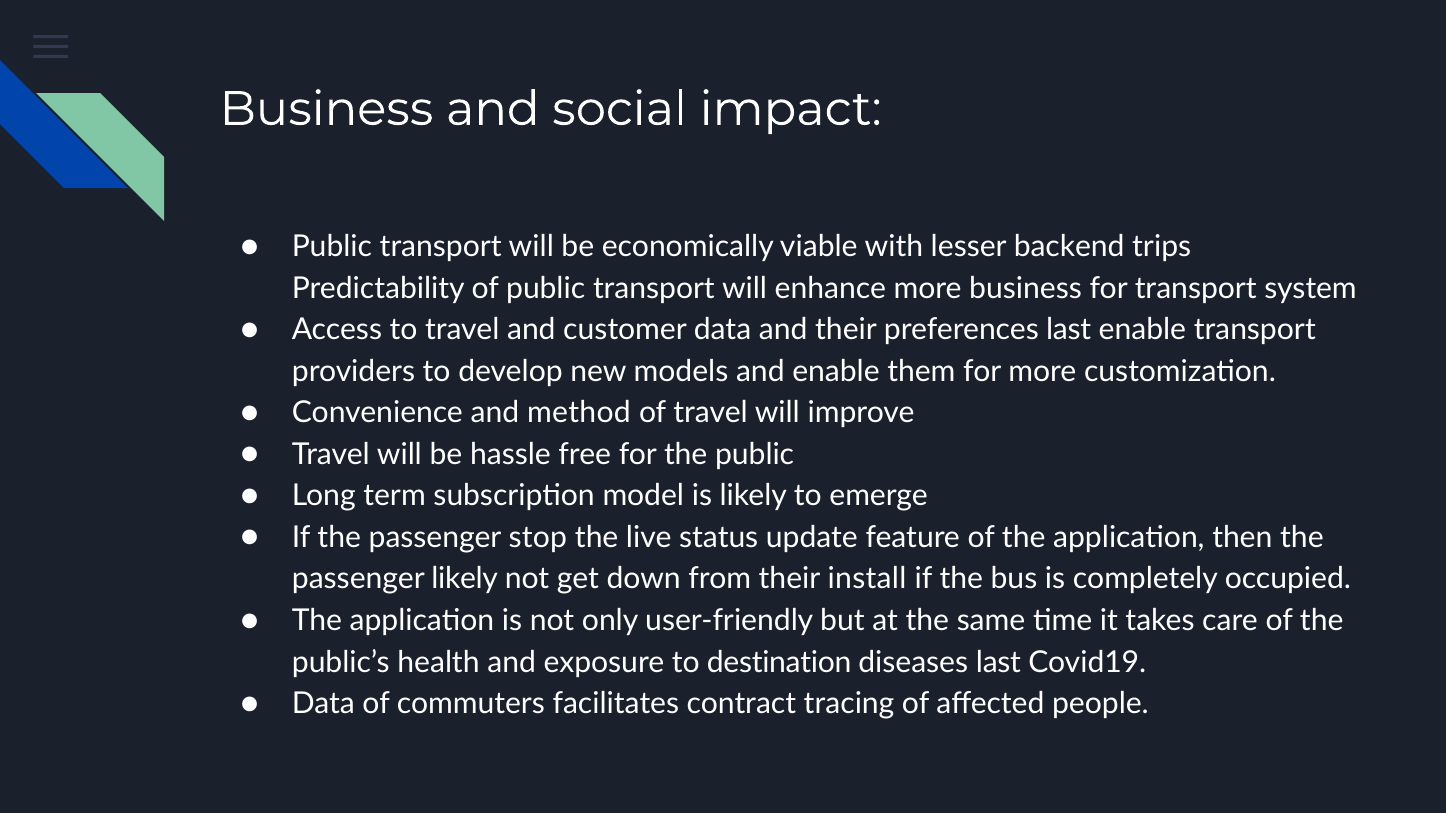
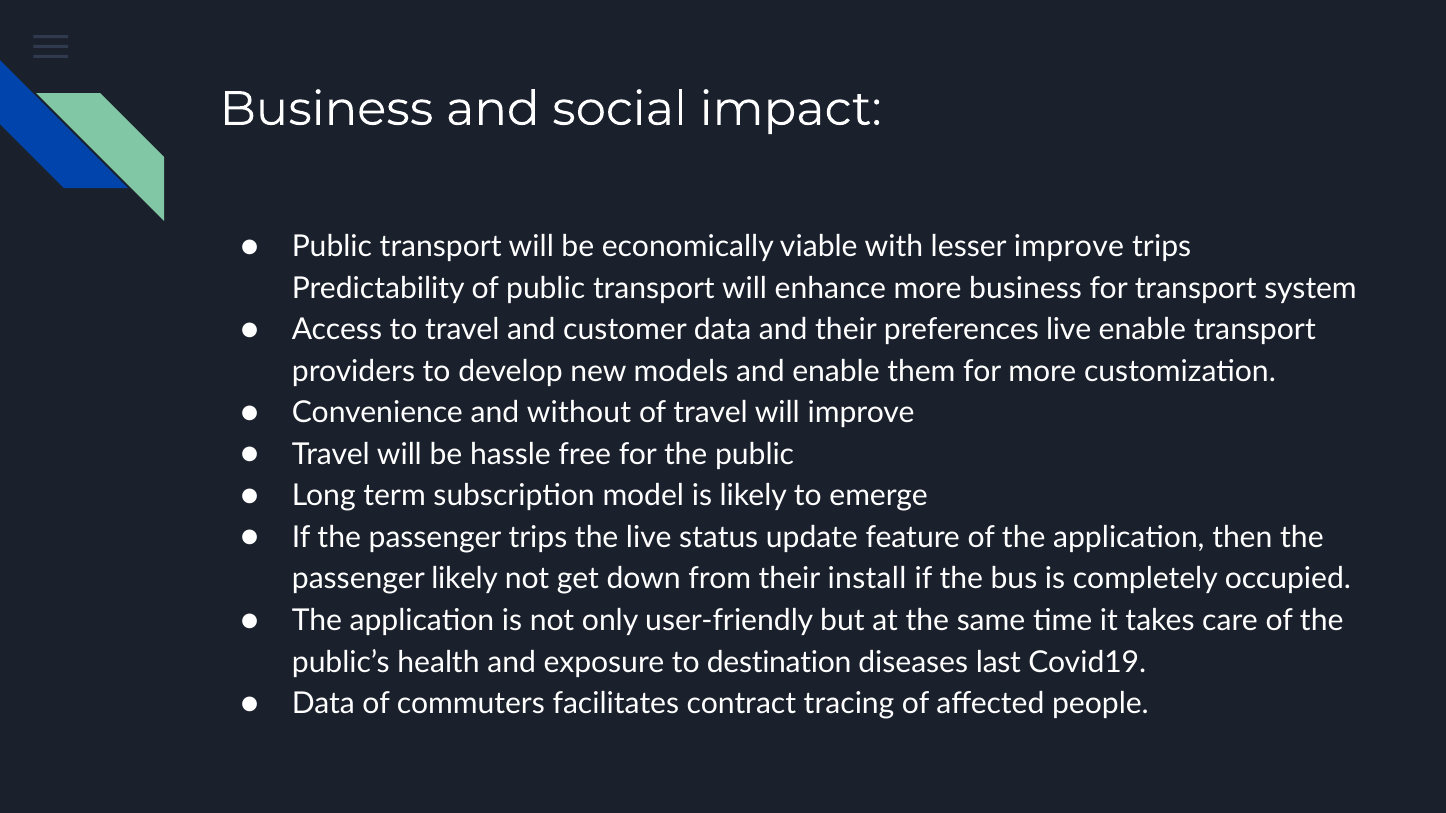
lesser backend: backend -> improve (1069, 247)
preferences last: last -> live (1069, 330)
method: method -> without (579, 413)
passenger stop: stop -> trips (538, 538)
